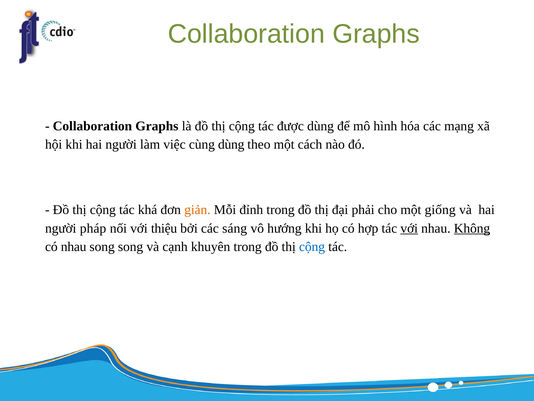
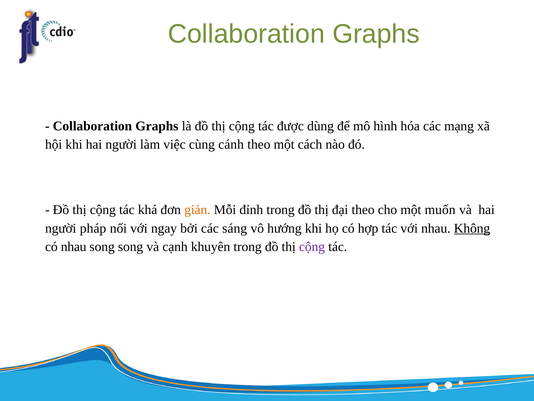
cùng dùng: dùng -> cánh (231, 144)
đại phải: phải -> theo (363, 210)
giống: giống -> muốn (440, 210)
thiệu: thiệu -> ngay (164, 228)
với underline: present -> none (409, 228)
cộng colour: blue -> purple (312, 246)
